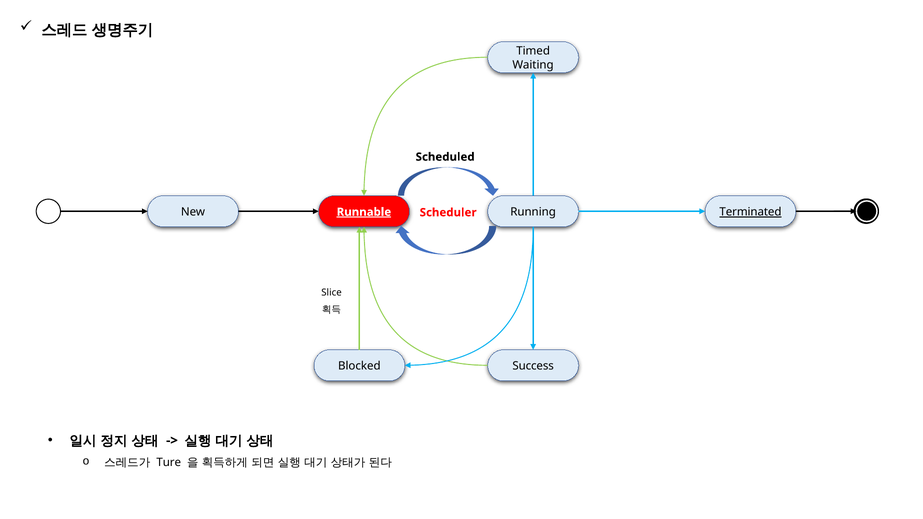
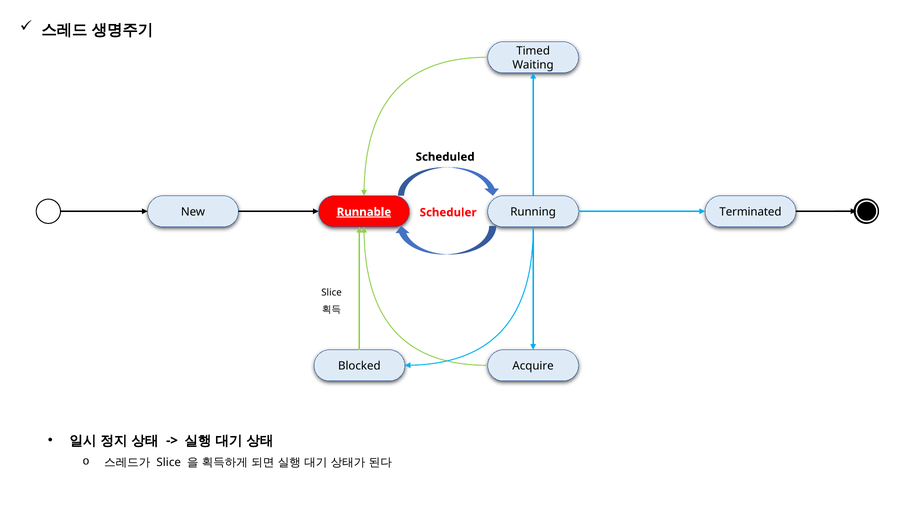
Terminated underline: present -> none (750, 212)
Success: Success -> Acquire (533, 366)
Ture: Ture -> Slice (169, 463)
